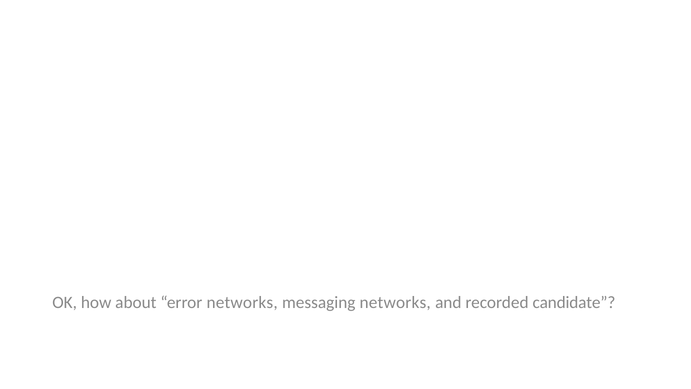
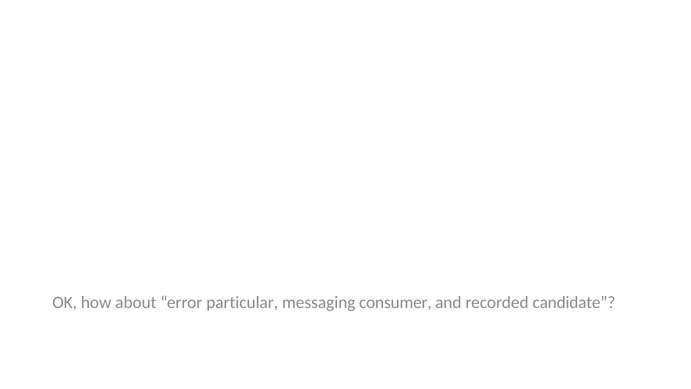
error networks: networks -> particular (242, 303)
messaging networks: networks -> consumer (395, 303)
